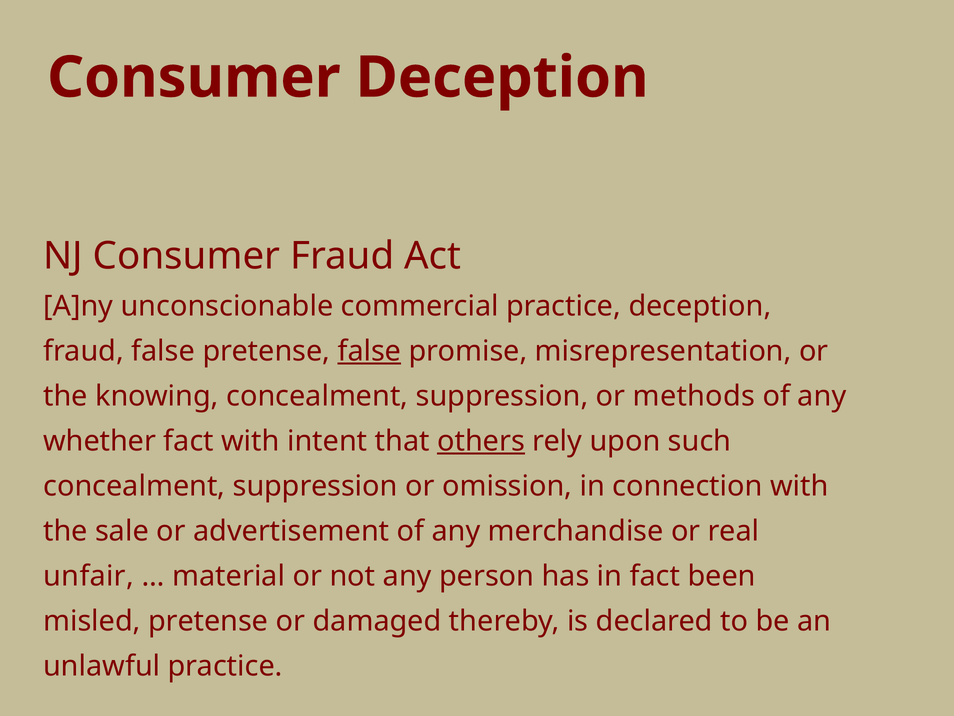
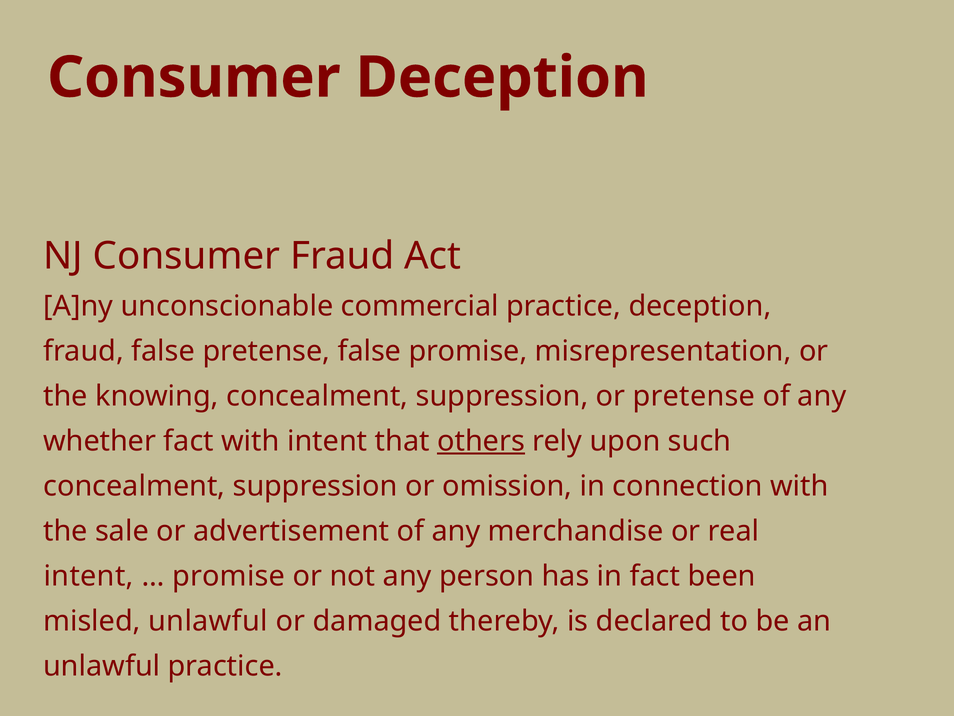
false underline: present -> none (369, 351)
or methods: methods -> pretense (694, 396)
unfair: unfair -> intent (89, 576)
material: material -> promise (229, 576)
misled pretense: pretense -> unlawful (208, 621)
